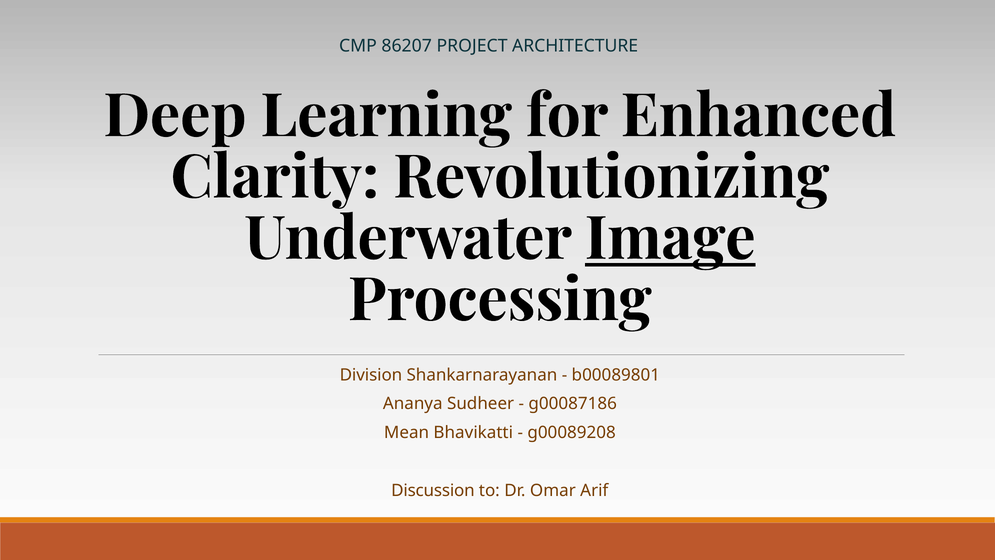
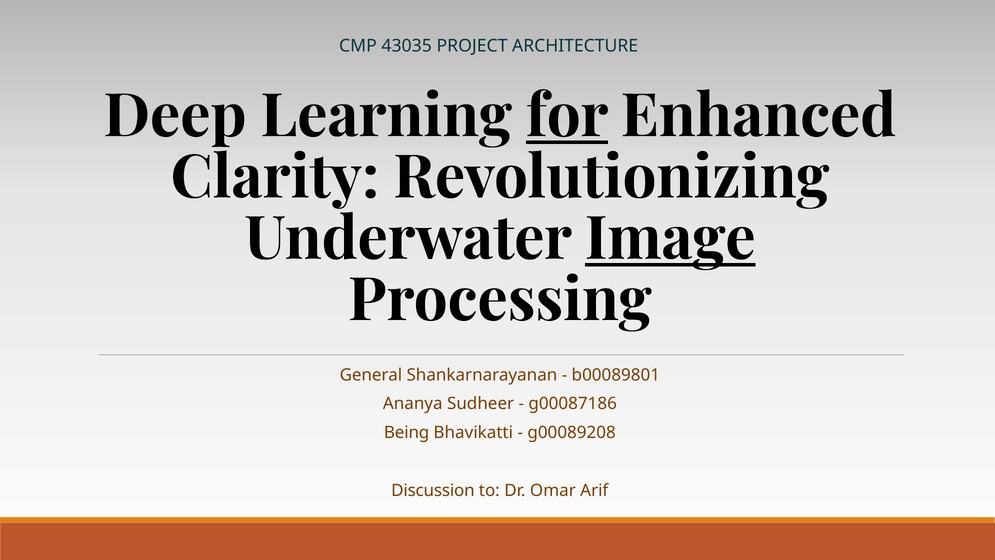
86207: 86207 -> 43035 (407, 46)
for underline: none -> present (567, 116)
Division: Division -> General (371, 375)
Mean: Mean -> Being (407, 432)
